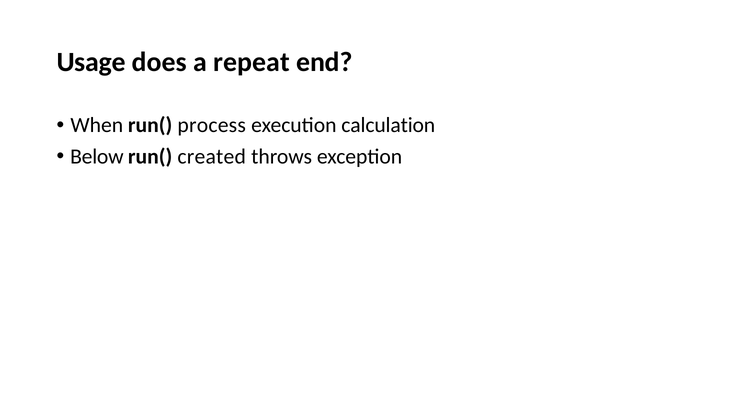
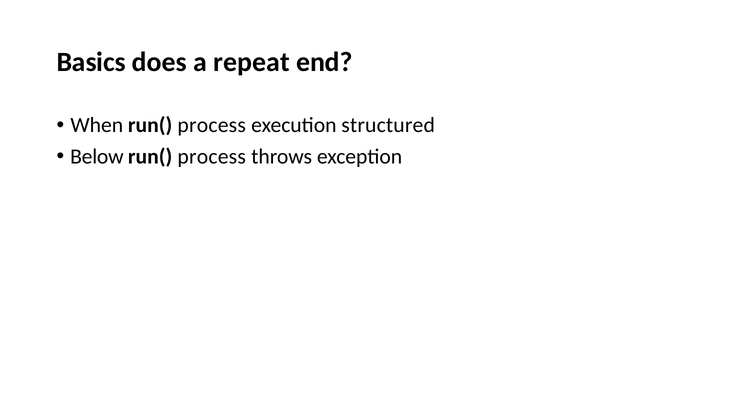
Usage: Usage -> Basics (91, 62)
calculation: calculation -> structured (388, 125)
created: created -> process (212, 157)
